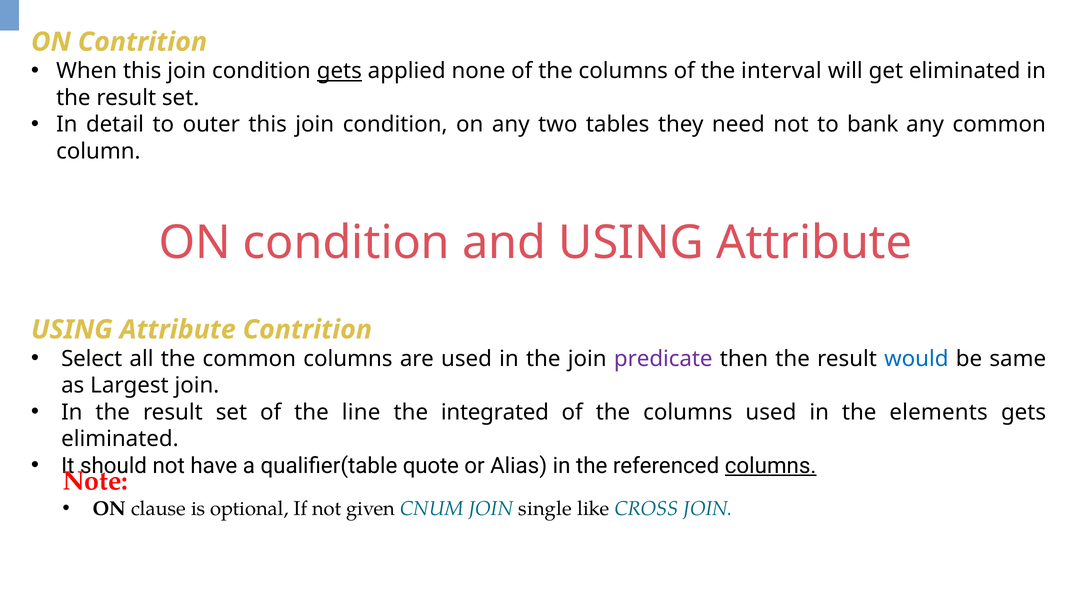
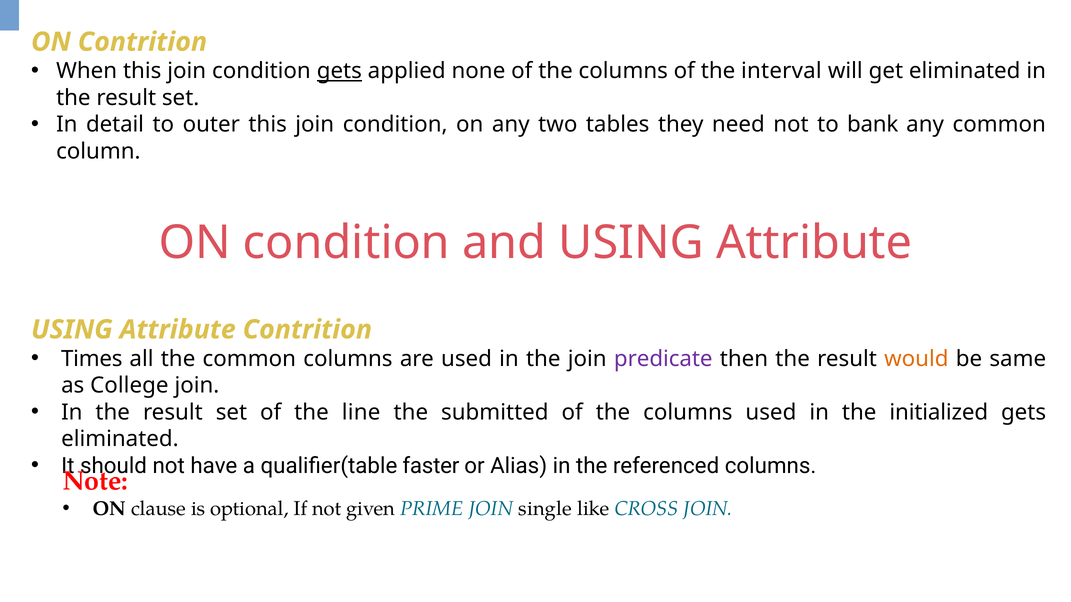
Select: Select -> Times (92, 359)
would colour: blue -> orange (916, 359)
Largest: Largest -> College (129, 386)
integrated: integrated -> submitted (495, 413)
elements: elements -> initialized (939, 413)
quote: quote -> faster (431, 466)
columns underline: present -> none (771, 466)
CNUM: CNUM -> PRIME (432, 509)
